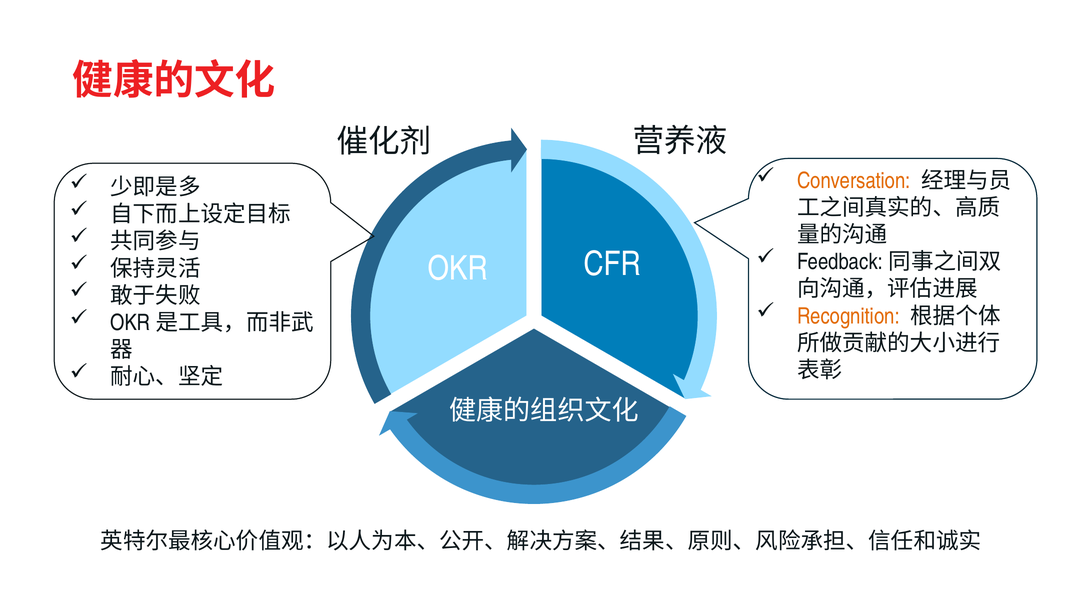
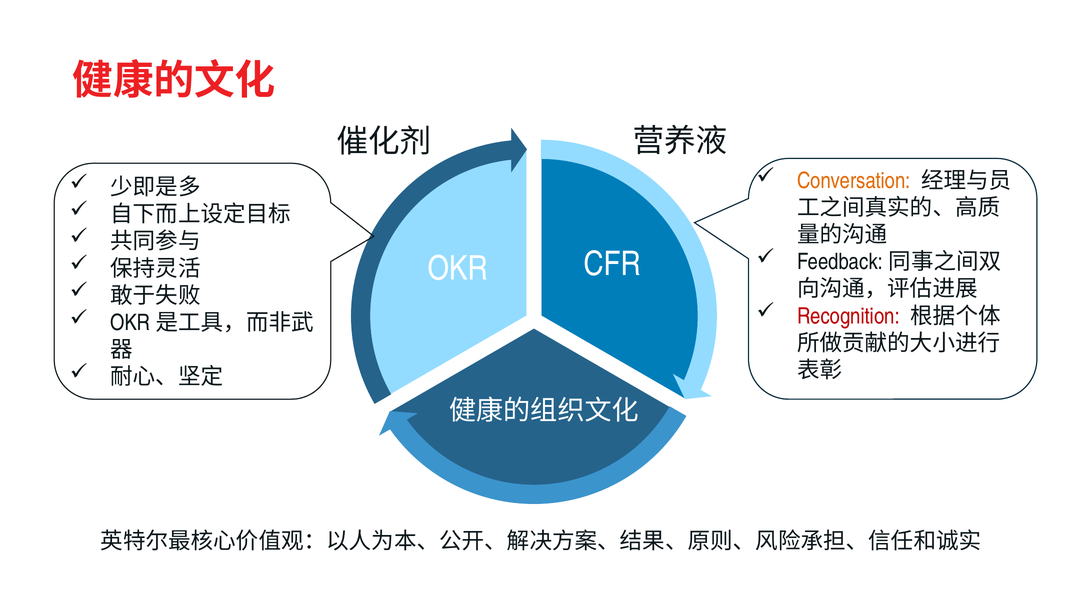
Recognition colour: orange -> red (848, 316)
